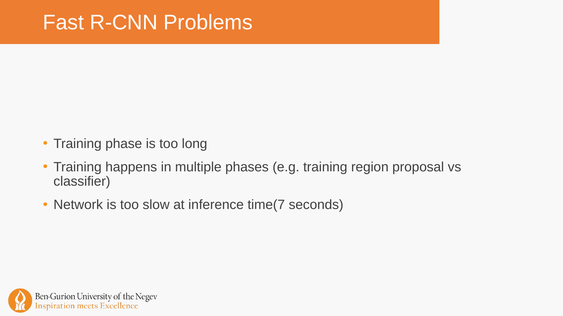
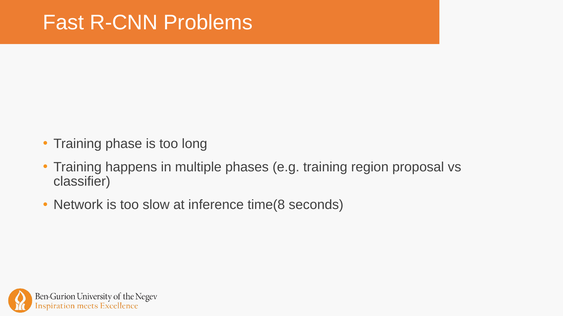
time(7: time(7 -> time(8 (266, 205)
